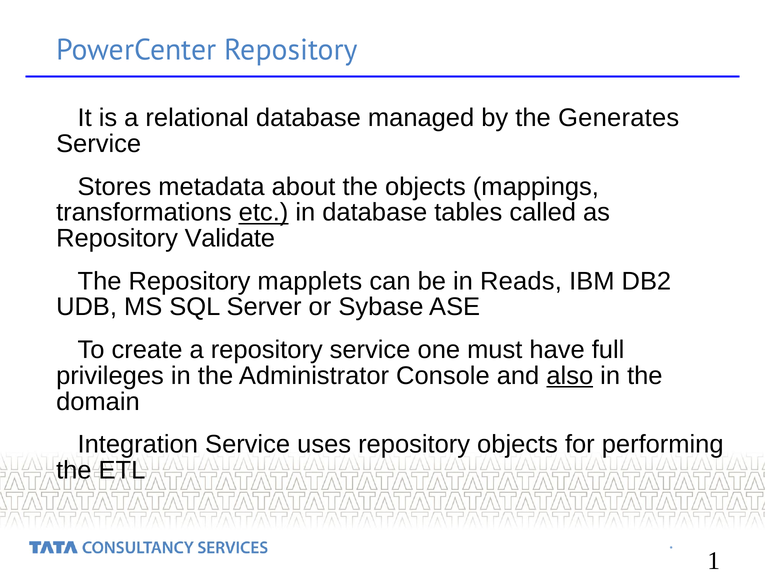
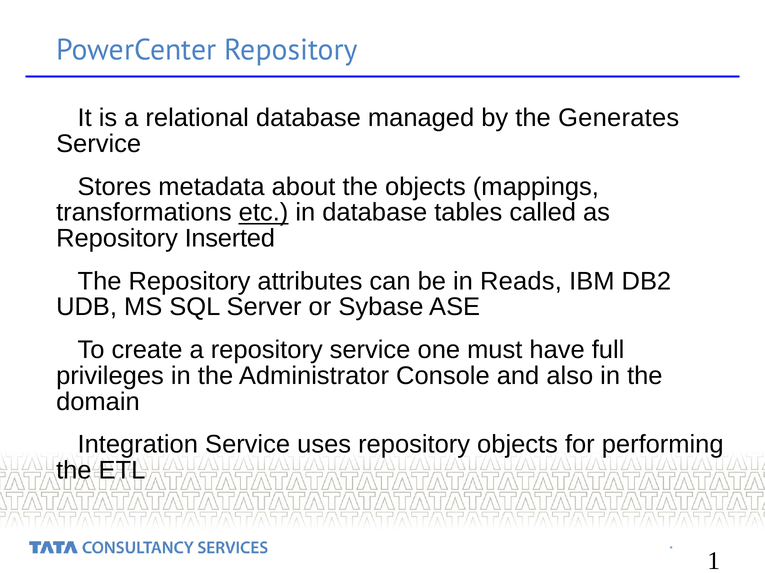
Validate: Validate -> Inserted (230, 239)
mapplets: mapplets -> attributes (310, 281)
also underline: present -> none (570, 376)
